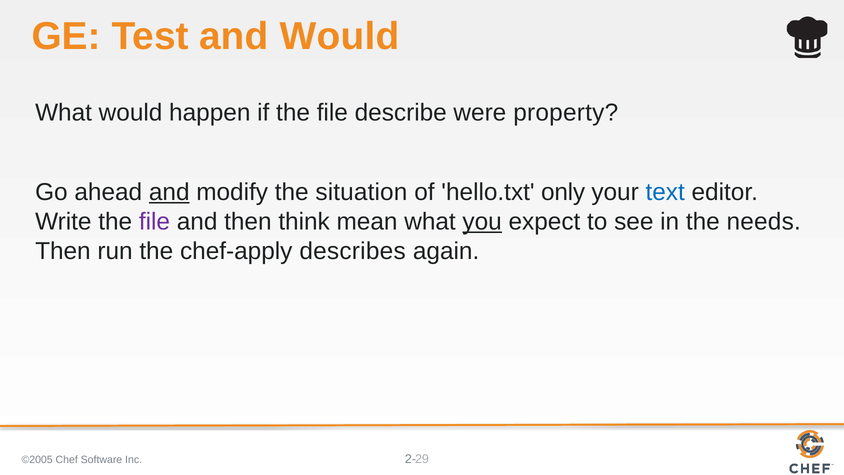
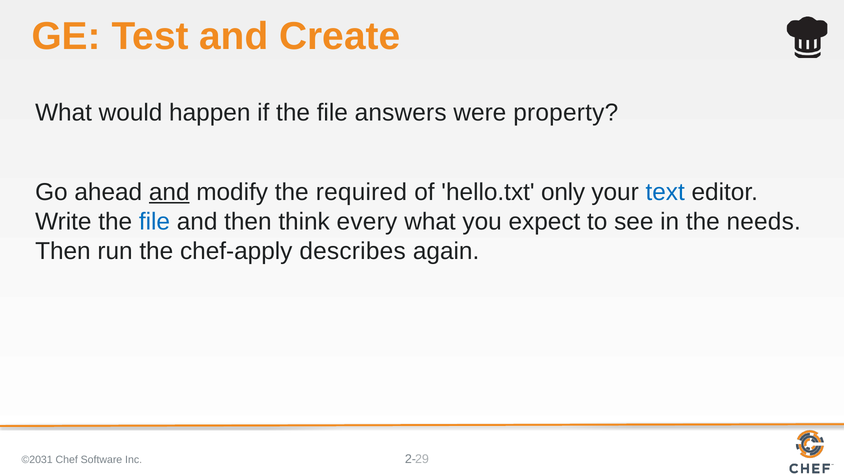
and Would: Would -> Create (340, 37)
describe: describe -> answers (401, 113)
situation: situation -> required (361, 192)
file colour: purple -> blue (154, 222)
mean: mean -> every (367, 222)
you underline: present -> none (482, 222)
©2005: ©2005 -> ©2031 (37, 459)
